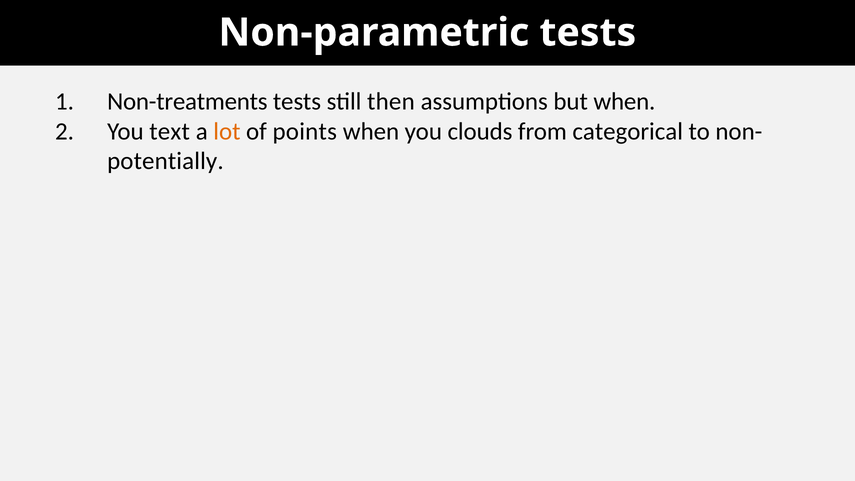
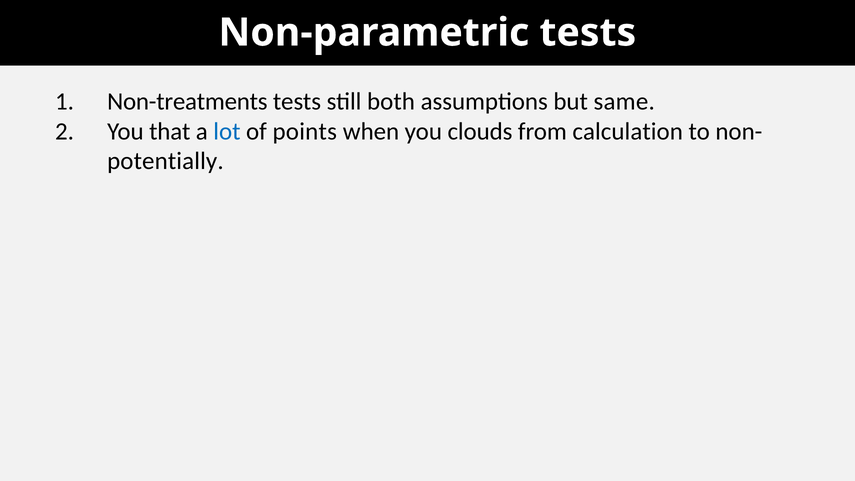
then: then -> both (391, 101)
but when: when -> same (624, 101)
text: text -> that (170, 131)
lot colour: orange -> blue (227, 131)
categorical: categorical -> calculation (628, 131)
